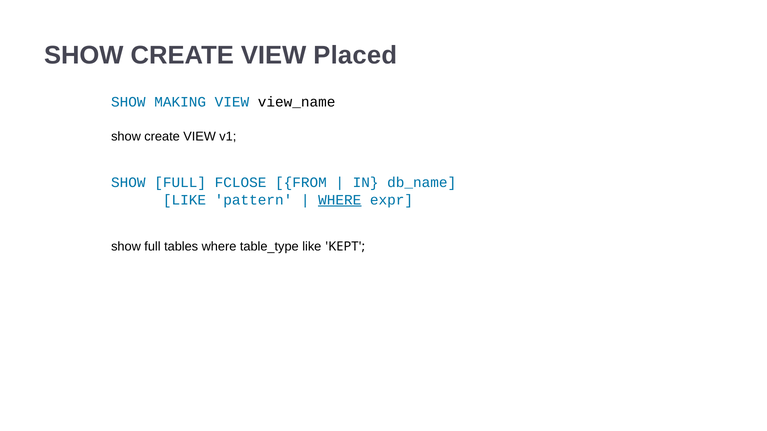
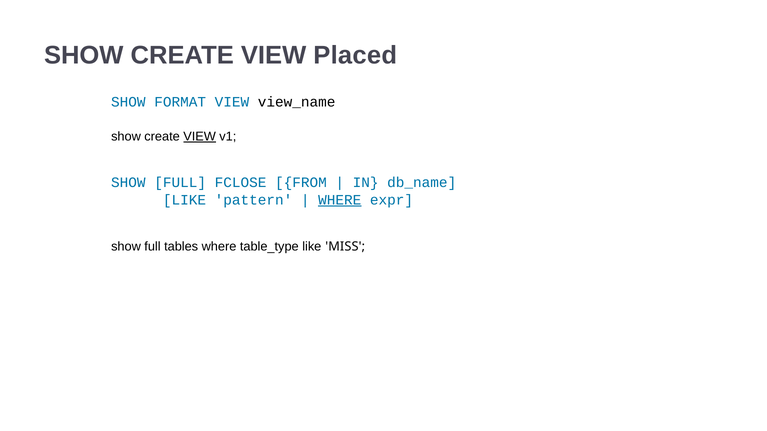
MAKING: MAKING -> FORMAT (180, 102)
VIEW underline: none -> present (200, 137)
KEPT: KEPT -> MISS (345, 247)
